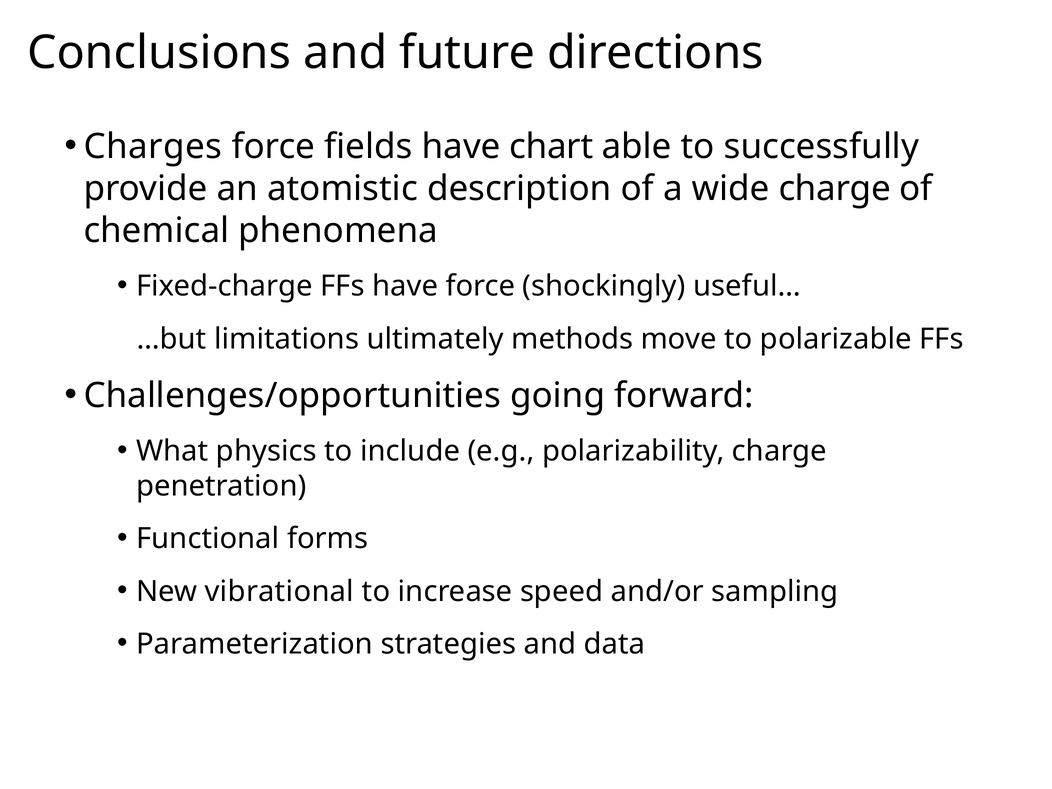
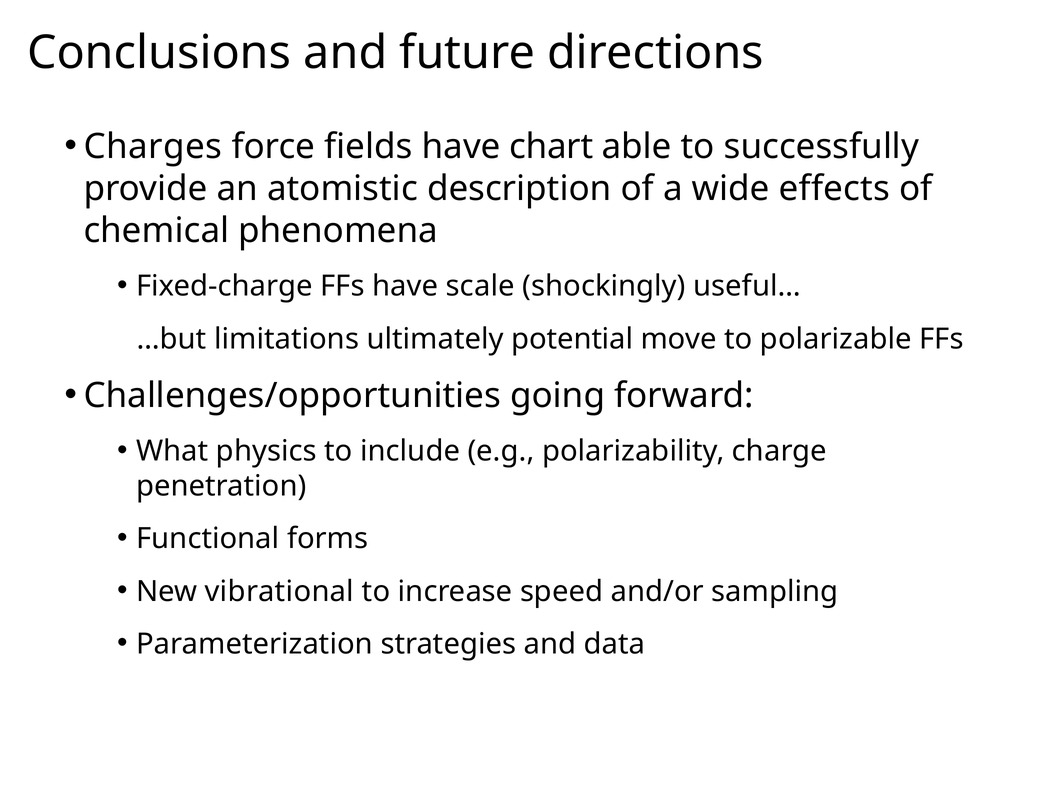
wide charge: charge -> effects (834, 189)
have force: force -> scale (480, 286)
methods: methods -> potential (572, 339)
